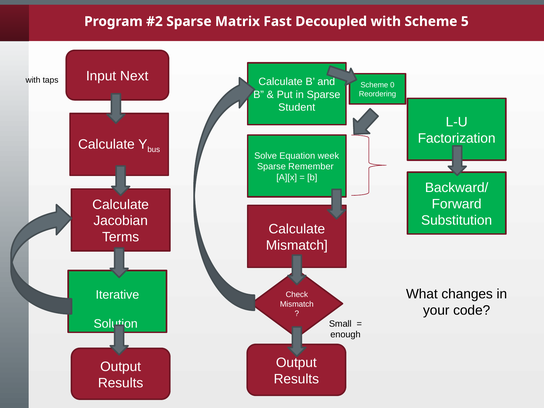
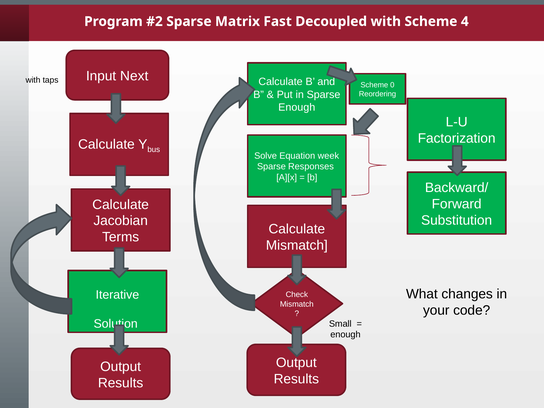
5: 5 -> 4 (465, 21)
Student: Student -> Enough (297, 107)
Remember: Remember -> Responses (311, 167)
